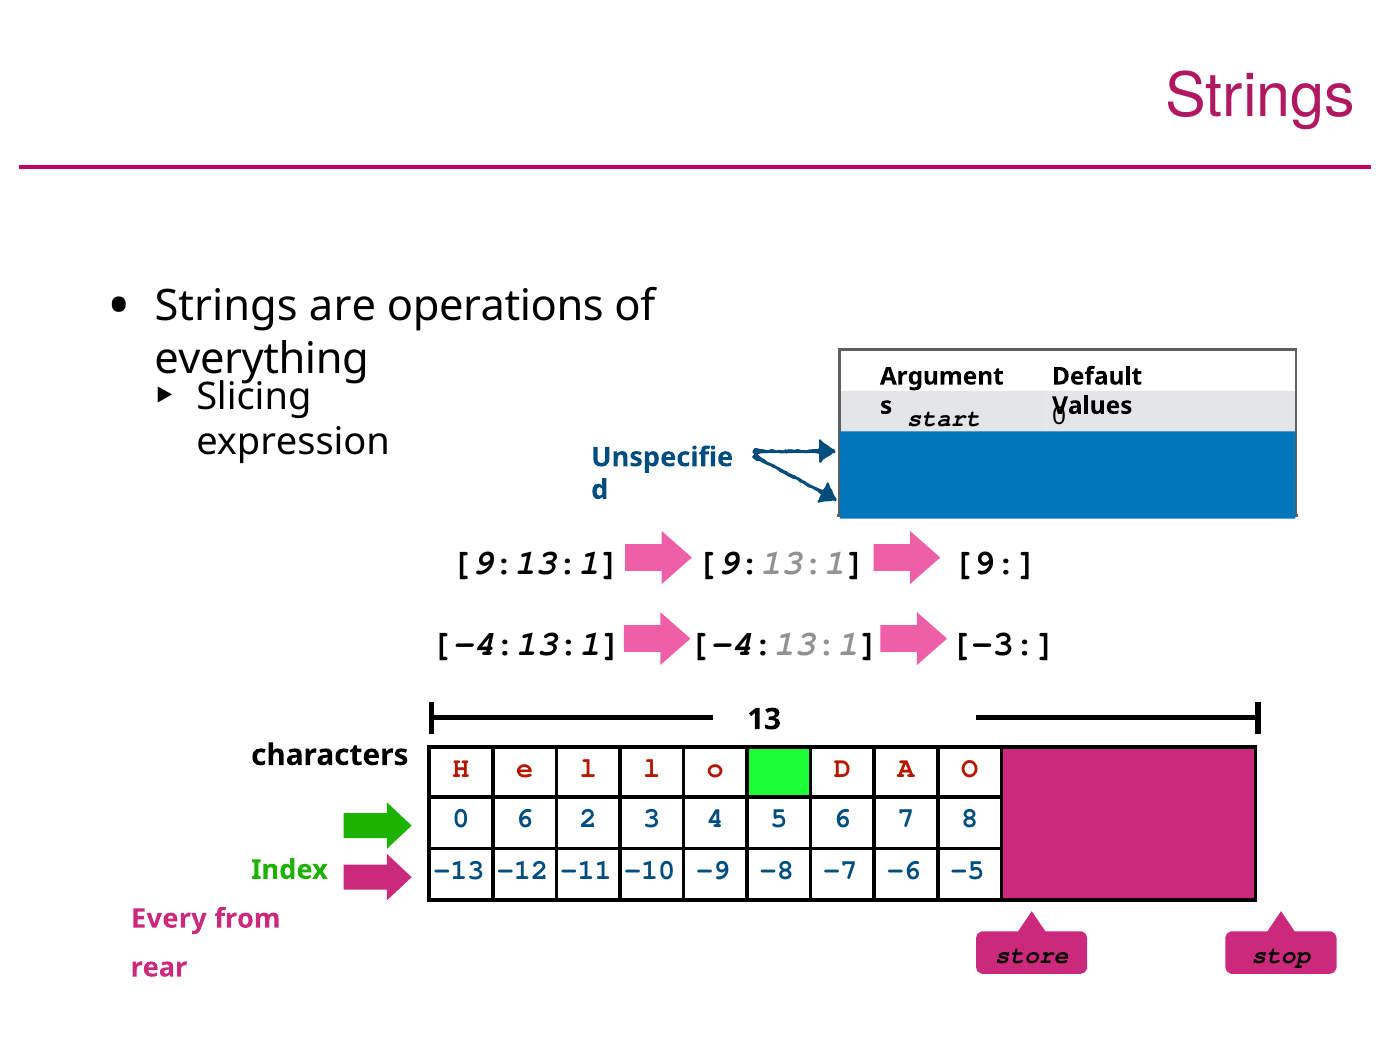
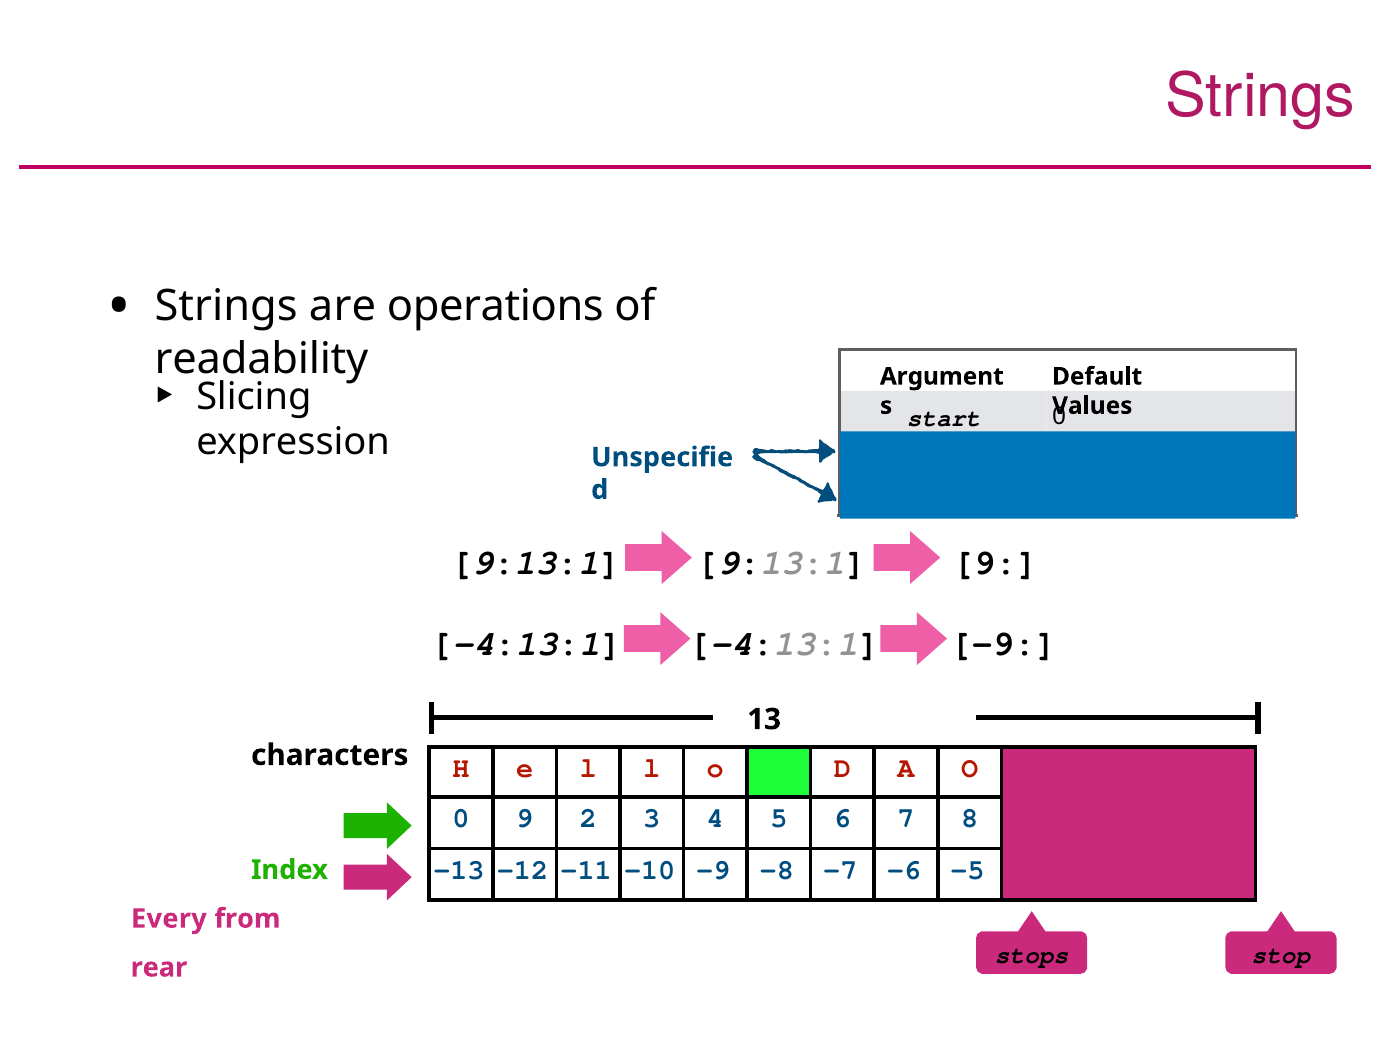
everything: everything -> readability (262, 359)
-4:13:1 -3: -3 -> -9 (1003, 644)
0 6: 6 -> 9 (525, 818)
store: store -> stops (1032, 956)
